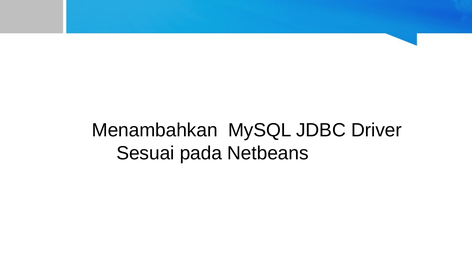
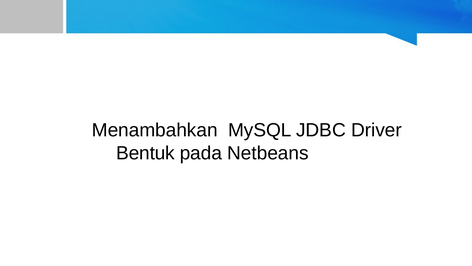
Sesuai: Sesuai -> Bentuk (146, 153)
